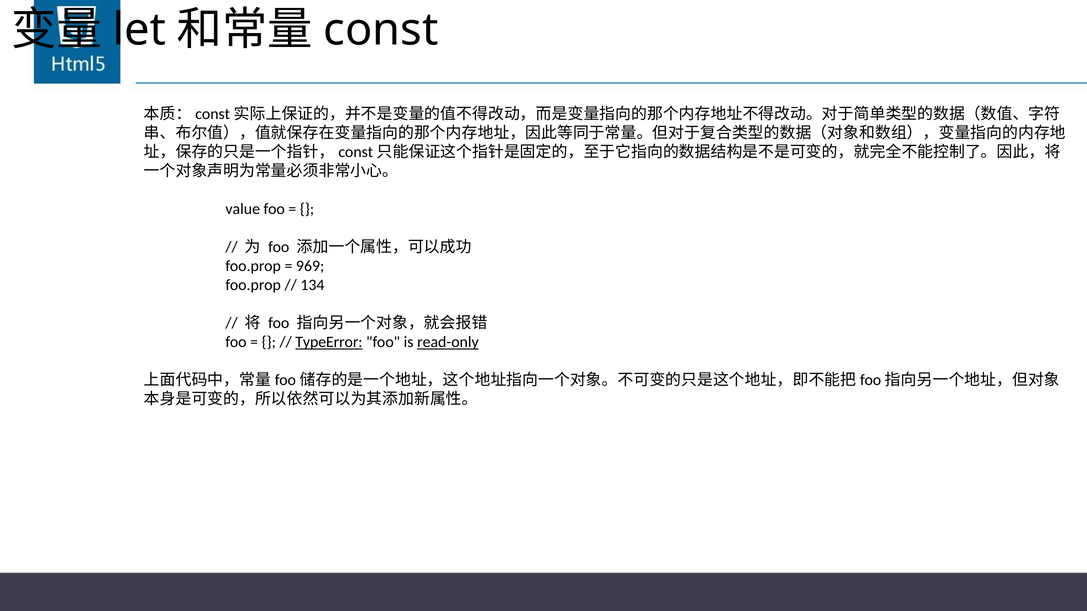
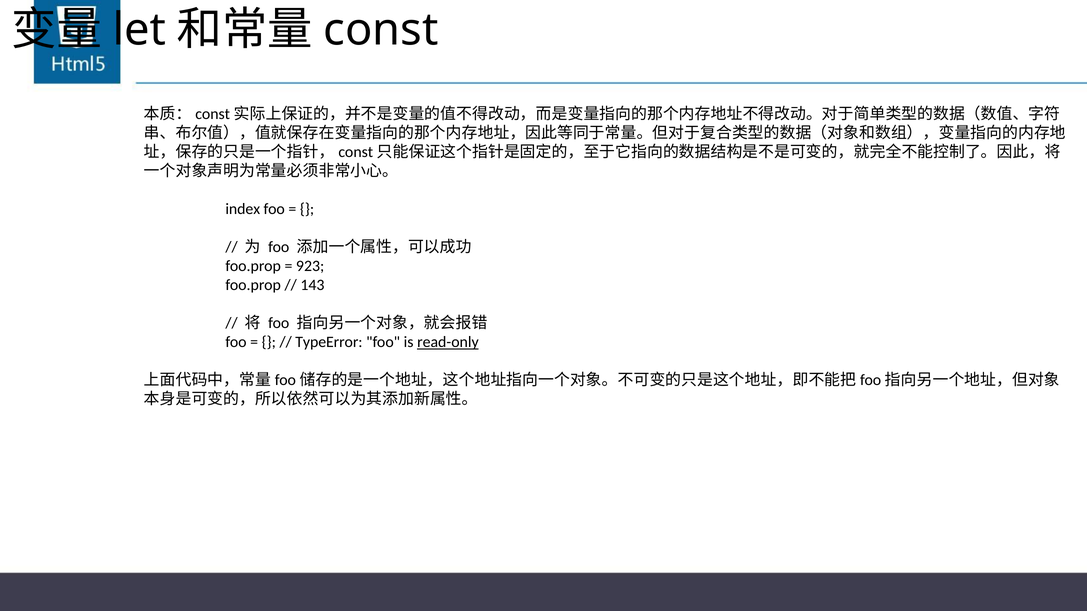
value: value -> index (243, 209)
969: 969 -> 923 (310, 266)
134: 134 -> 143 (312, 285)
TypeError underline: present -> none (329, 342)
